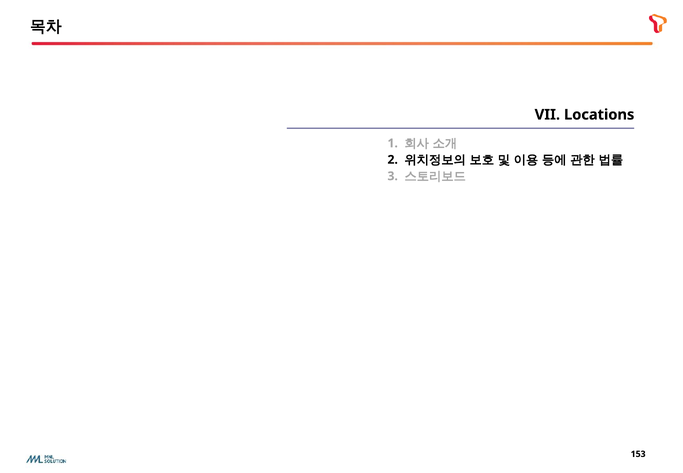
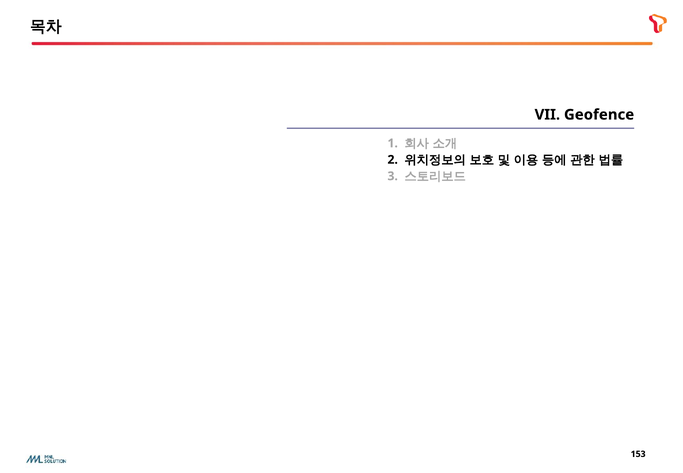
Locations: Locations -> Geofence (599, 115)
